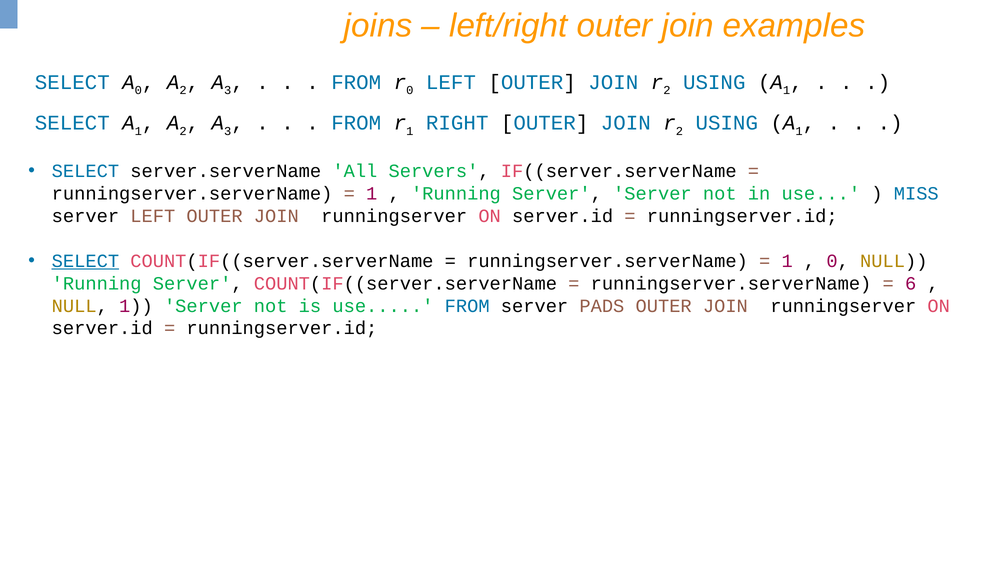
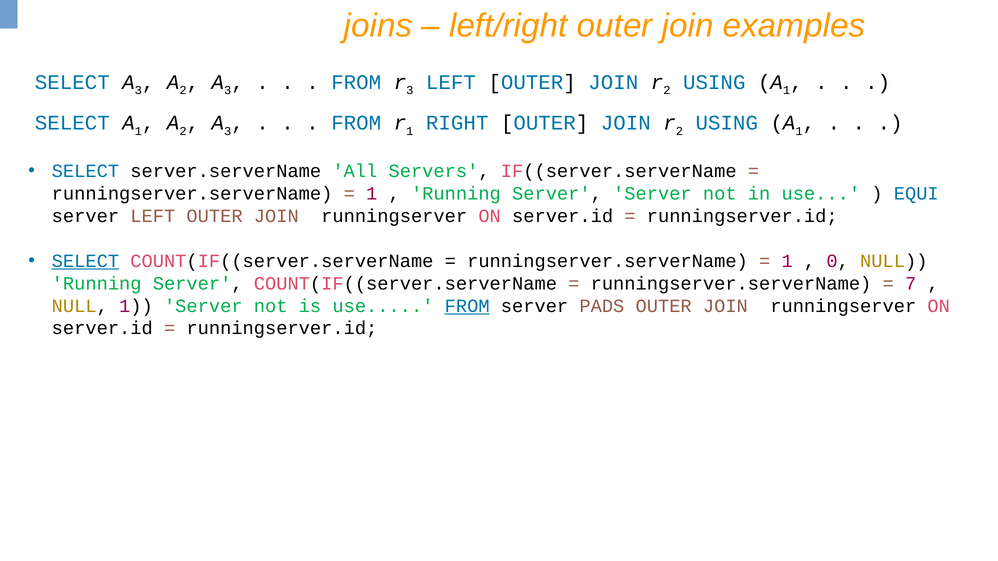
0: 0 -> 3 (138, 90)
0: 0 -> 3 (410, 90)
MISS: MISS -> EQUI (916, 194)
6: 6 -> 7 (911, 284)
FROM underline: none -> present (467, 306)
